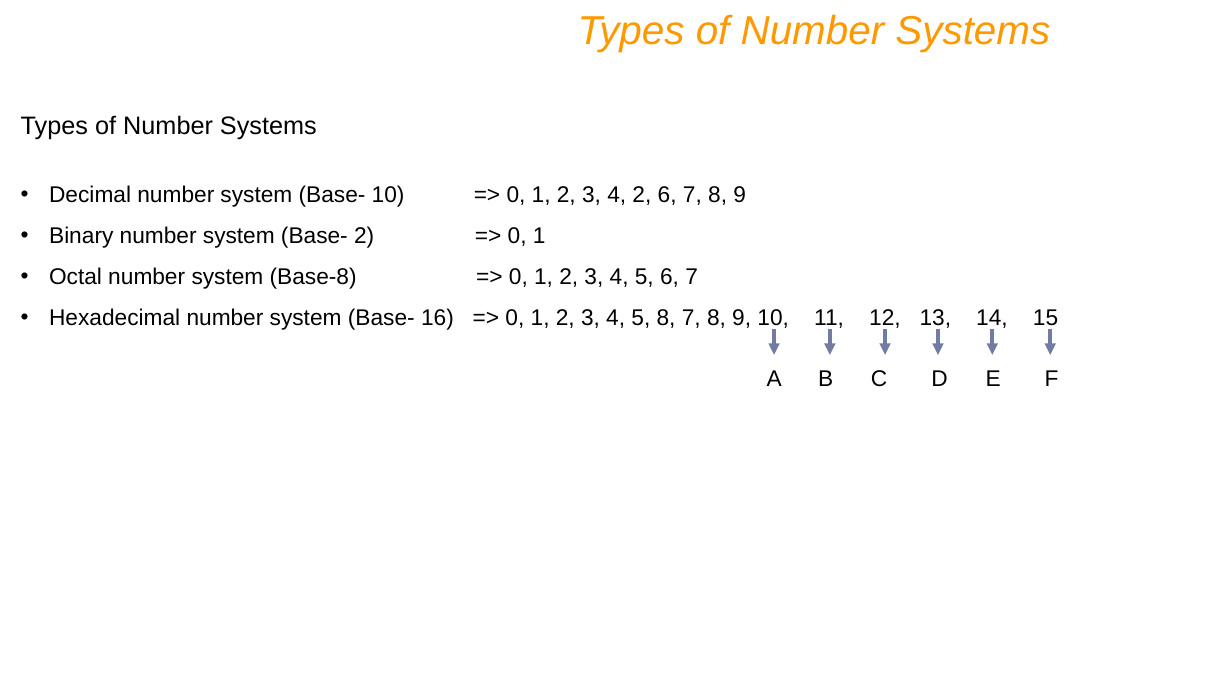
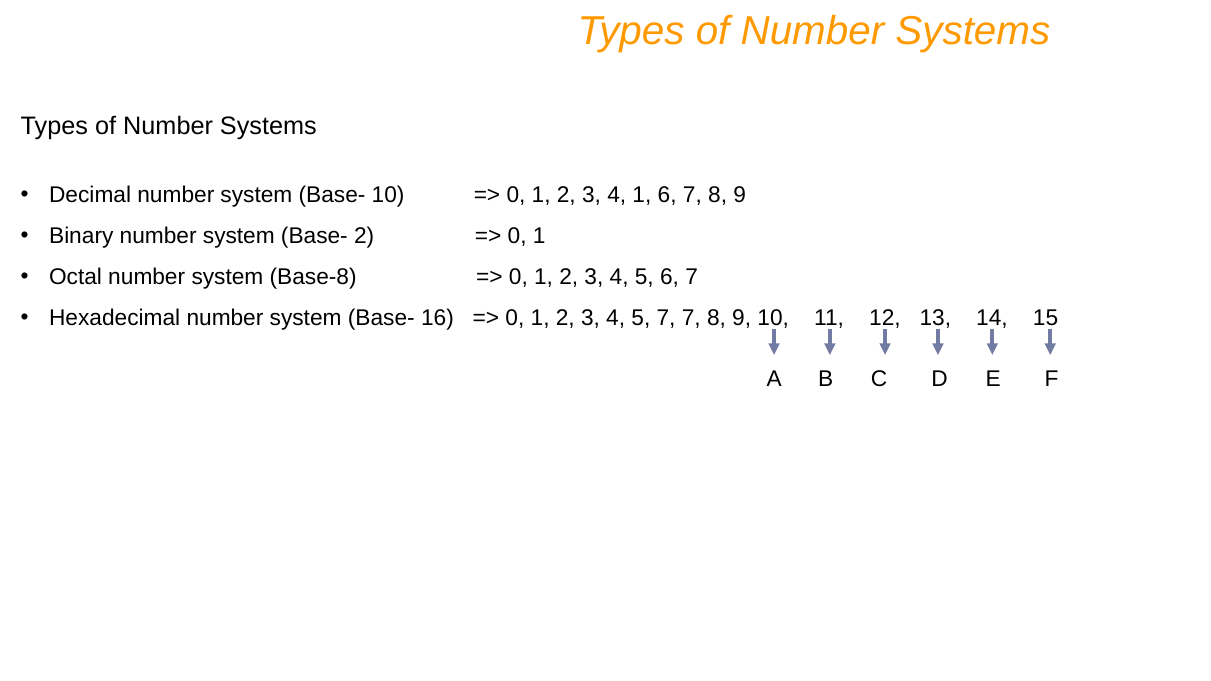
4 2: 2 -> 1 (642, 195)
5 8: 8 -> 7 (666, 318)
